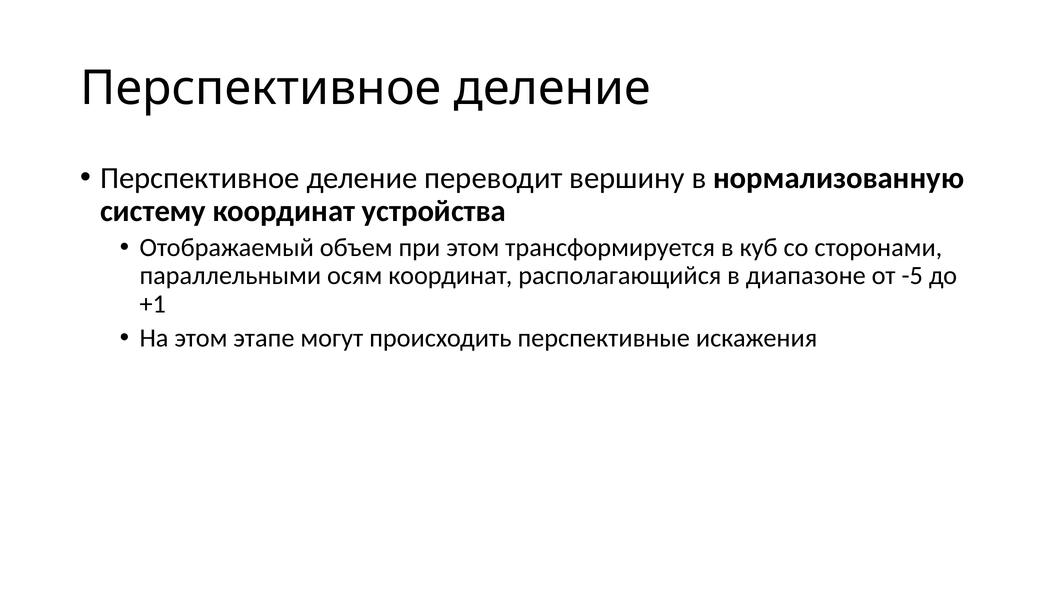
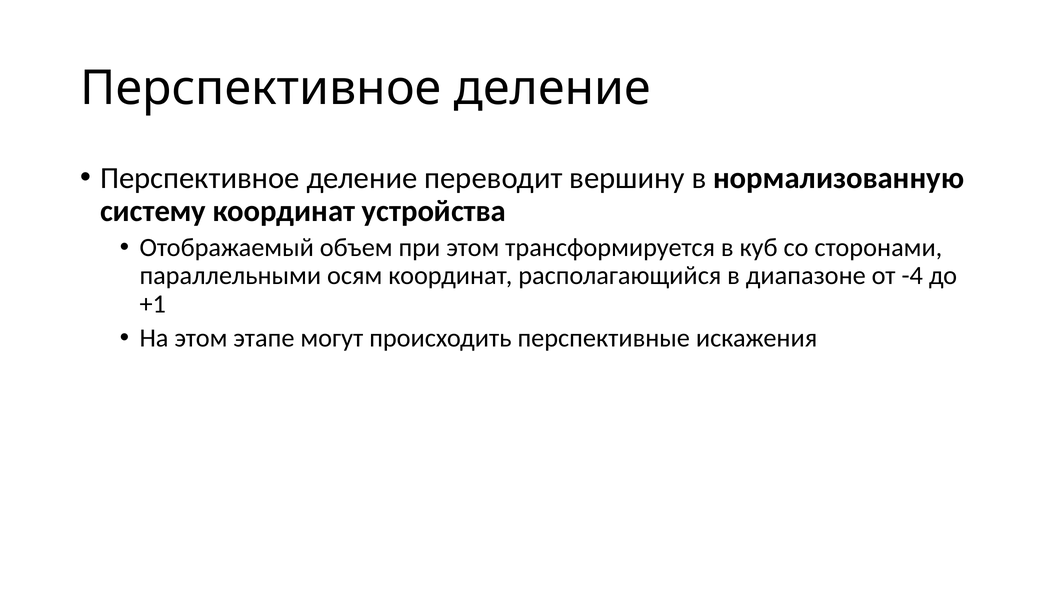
-5: -5 -> -4 (912, 276)
